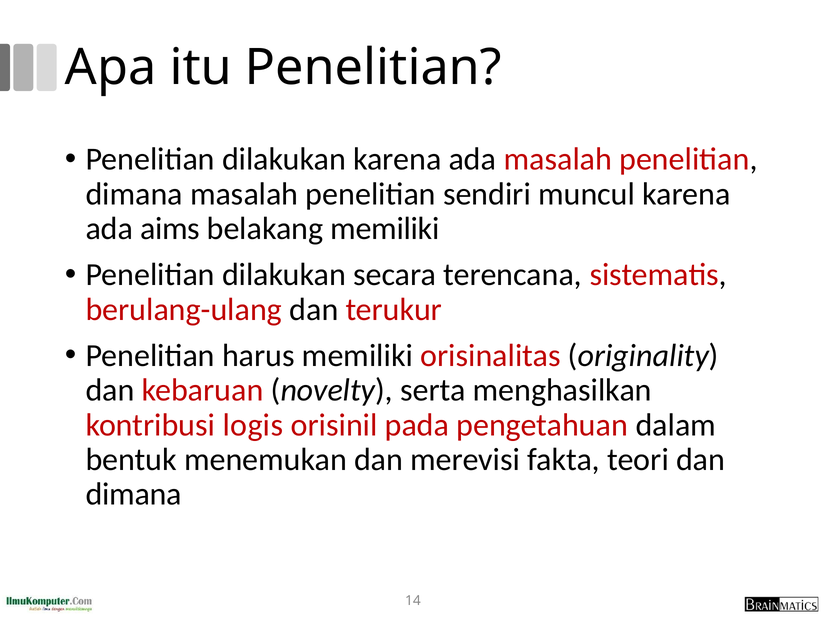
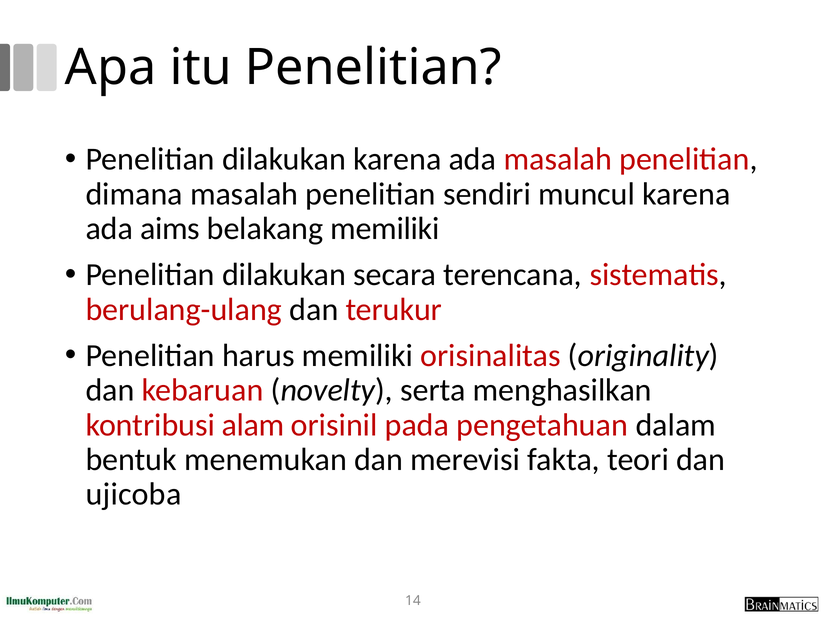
logis: logis -> alam (253, 425)
dimana: dimana -> ujicoba (133, 494)
